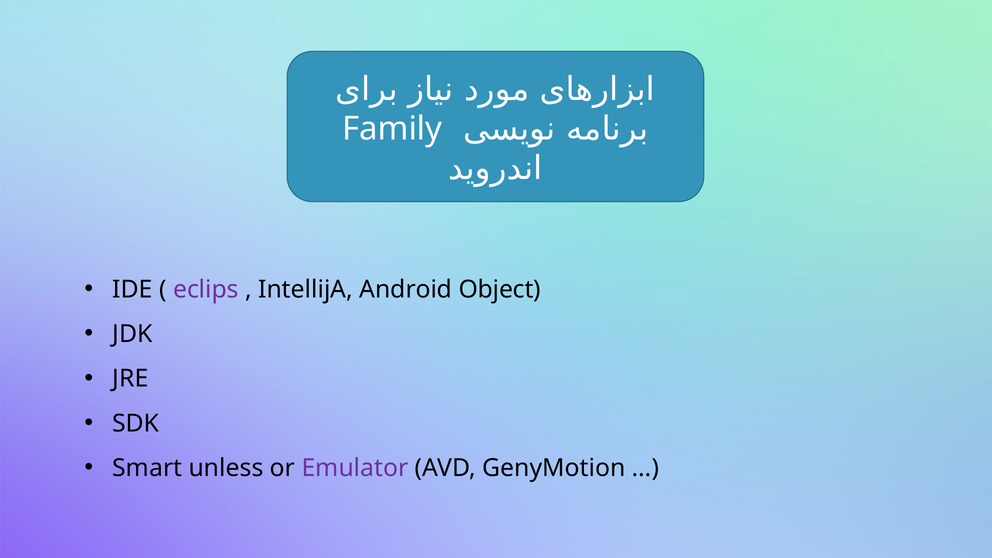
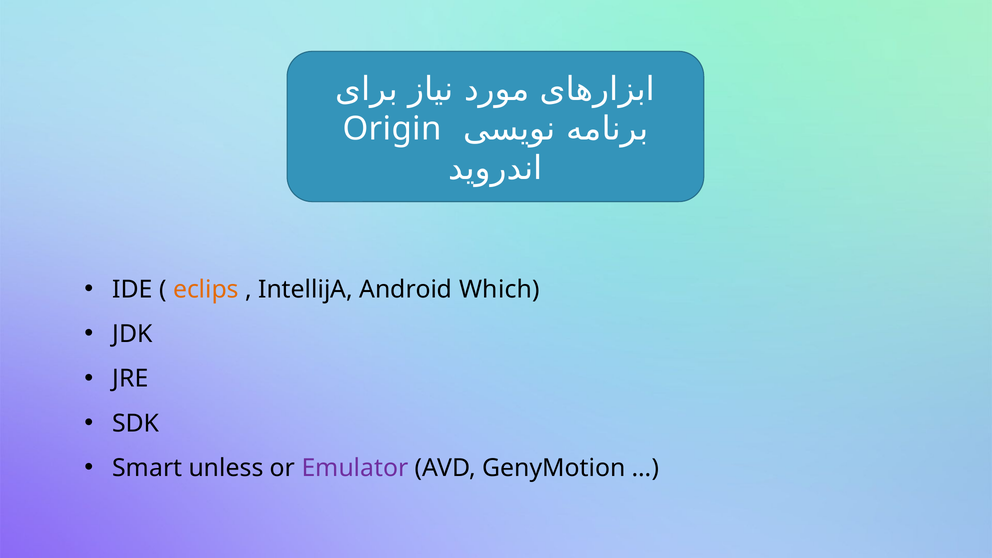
Family: Family -> Origin (392, 129)
eclips colour: purple -> orange (206, 289)
Object: Object -> Which (499, 289)
